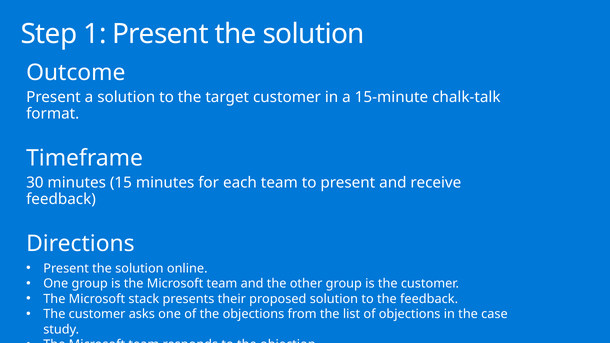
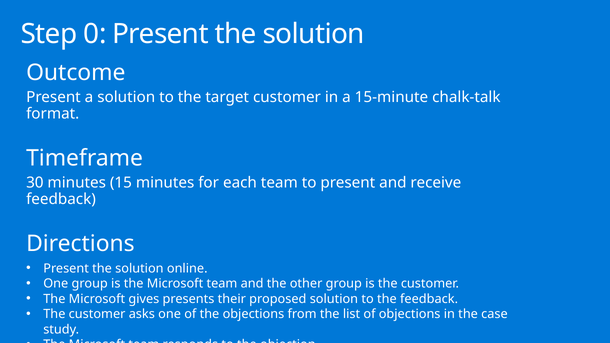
1: 1 -> 0 (95, 34)
Microsoft stack: stack -> gives (144, 299)
